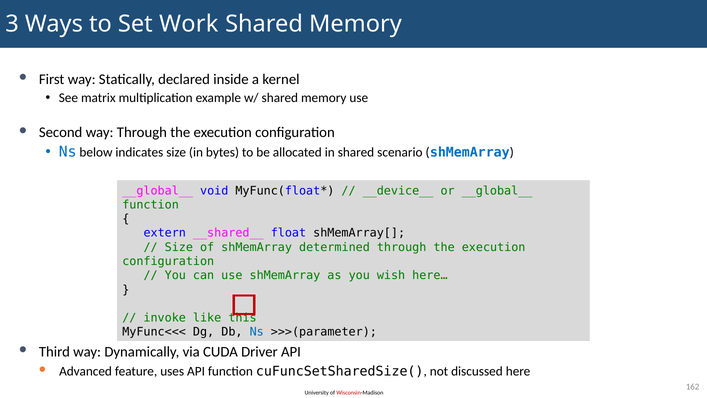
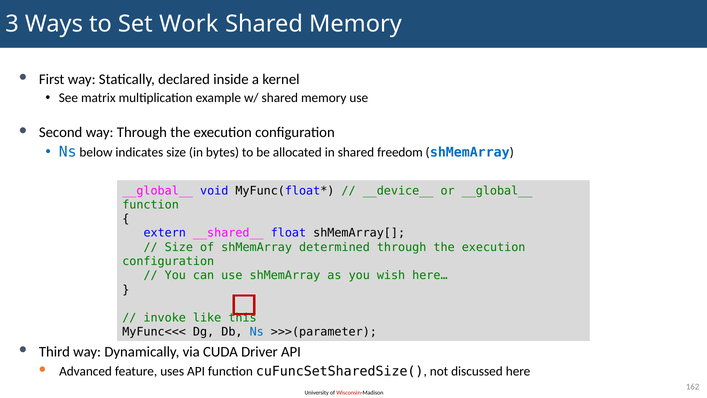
scenario: scenario -> freedom (400, 152)
